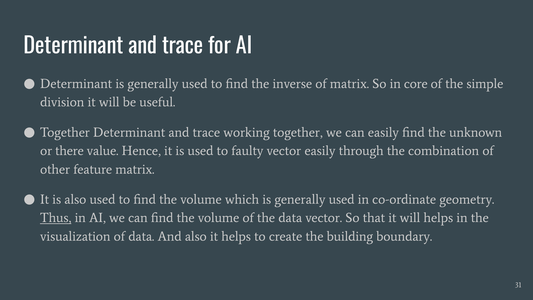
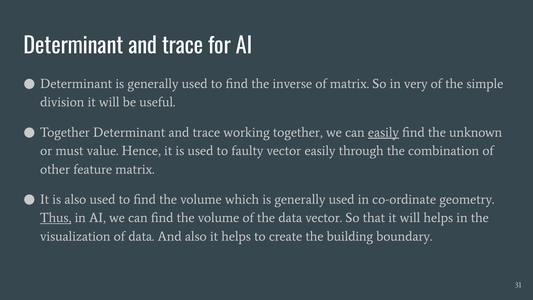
core: core -> very (416, 84)
easily underline: none -> present (383, 132)
there: there -> must (69, 151)
